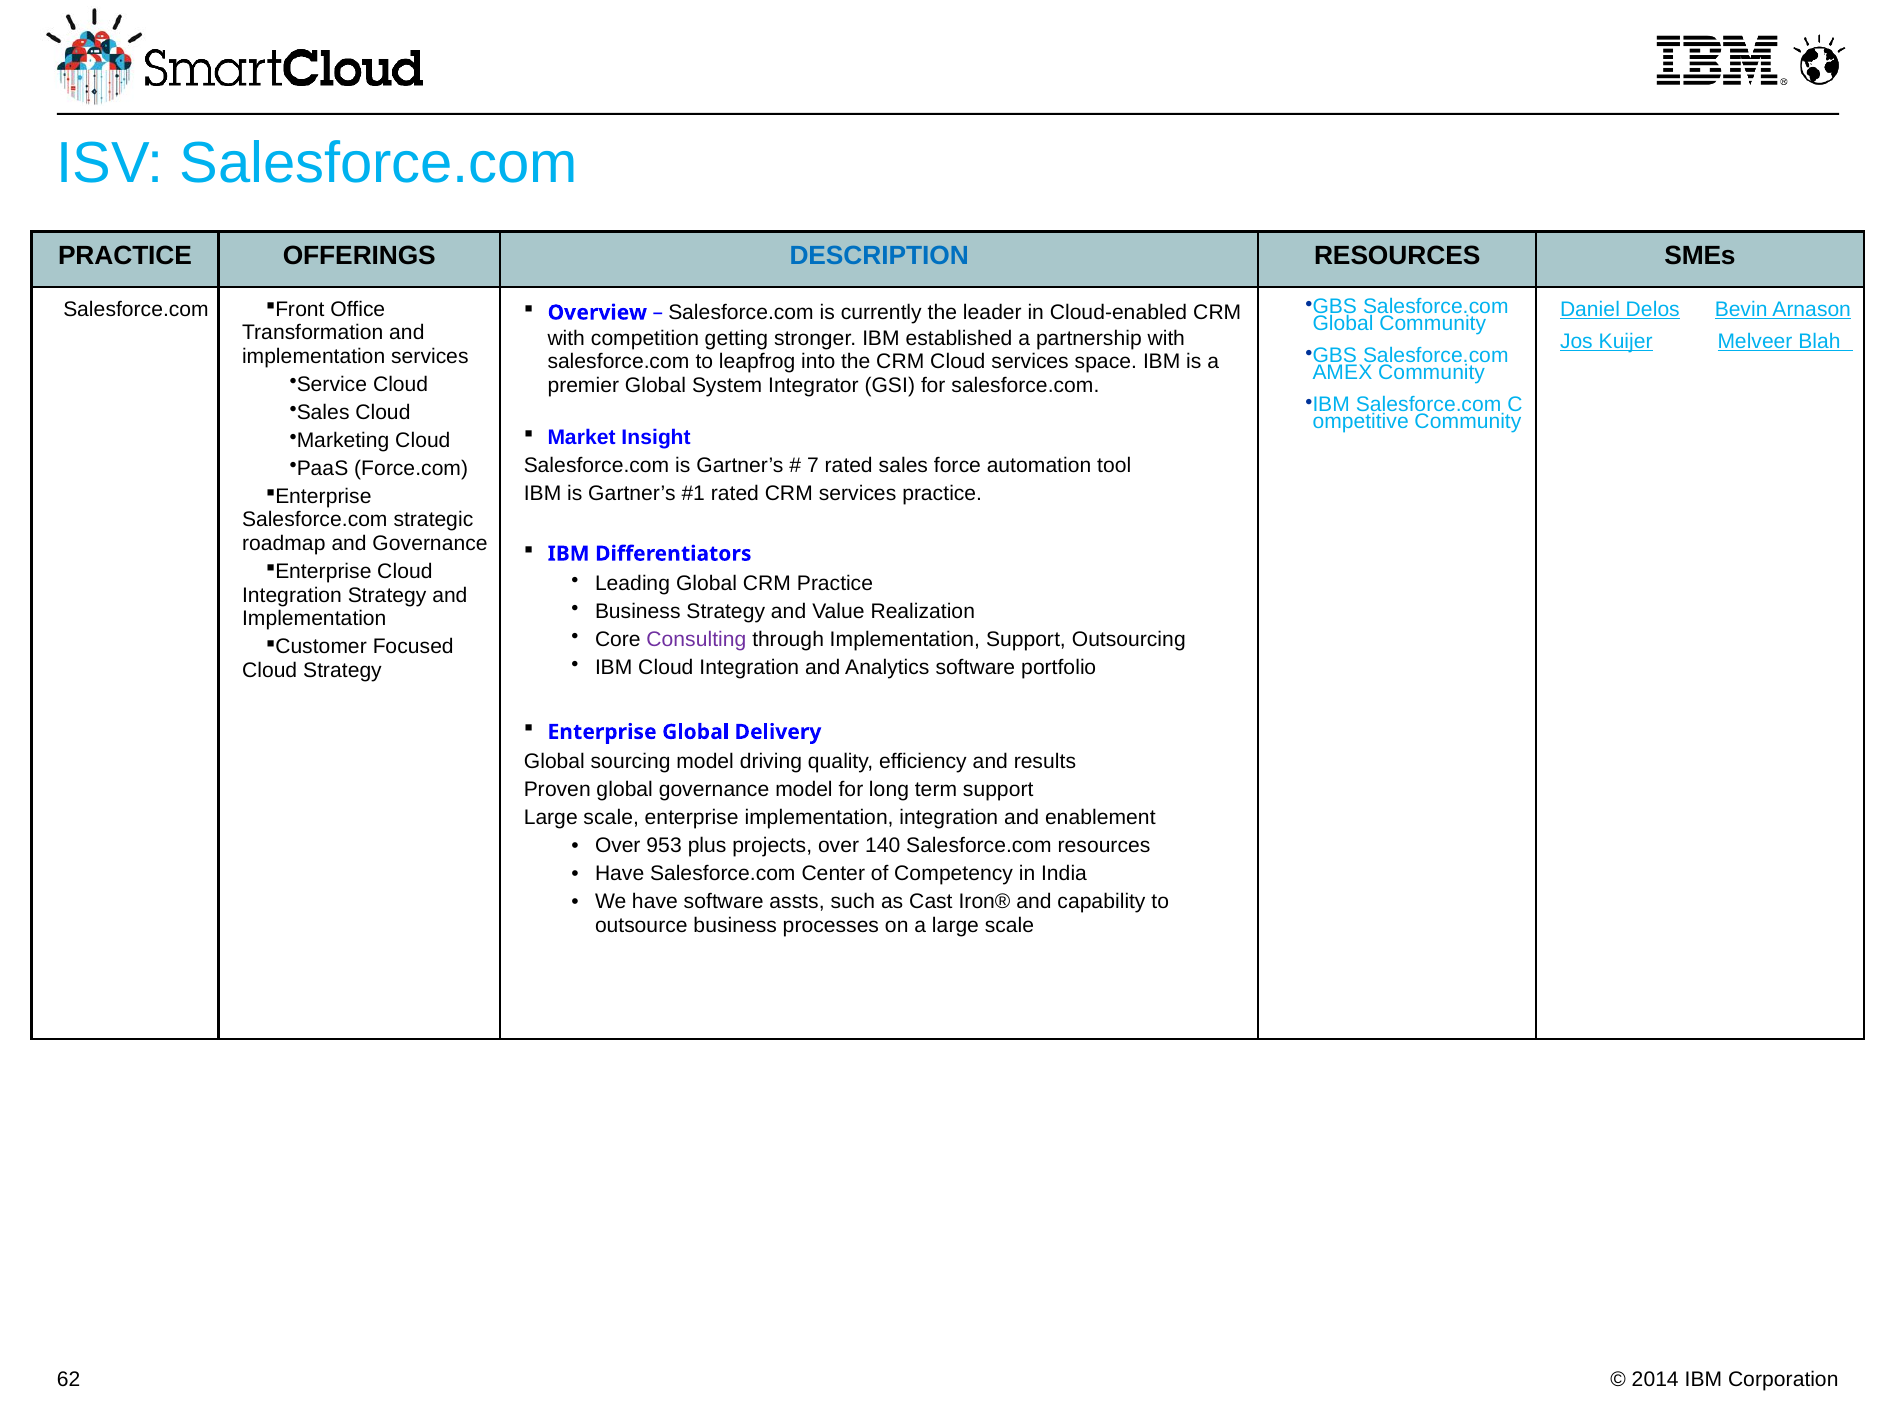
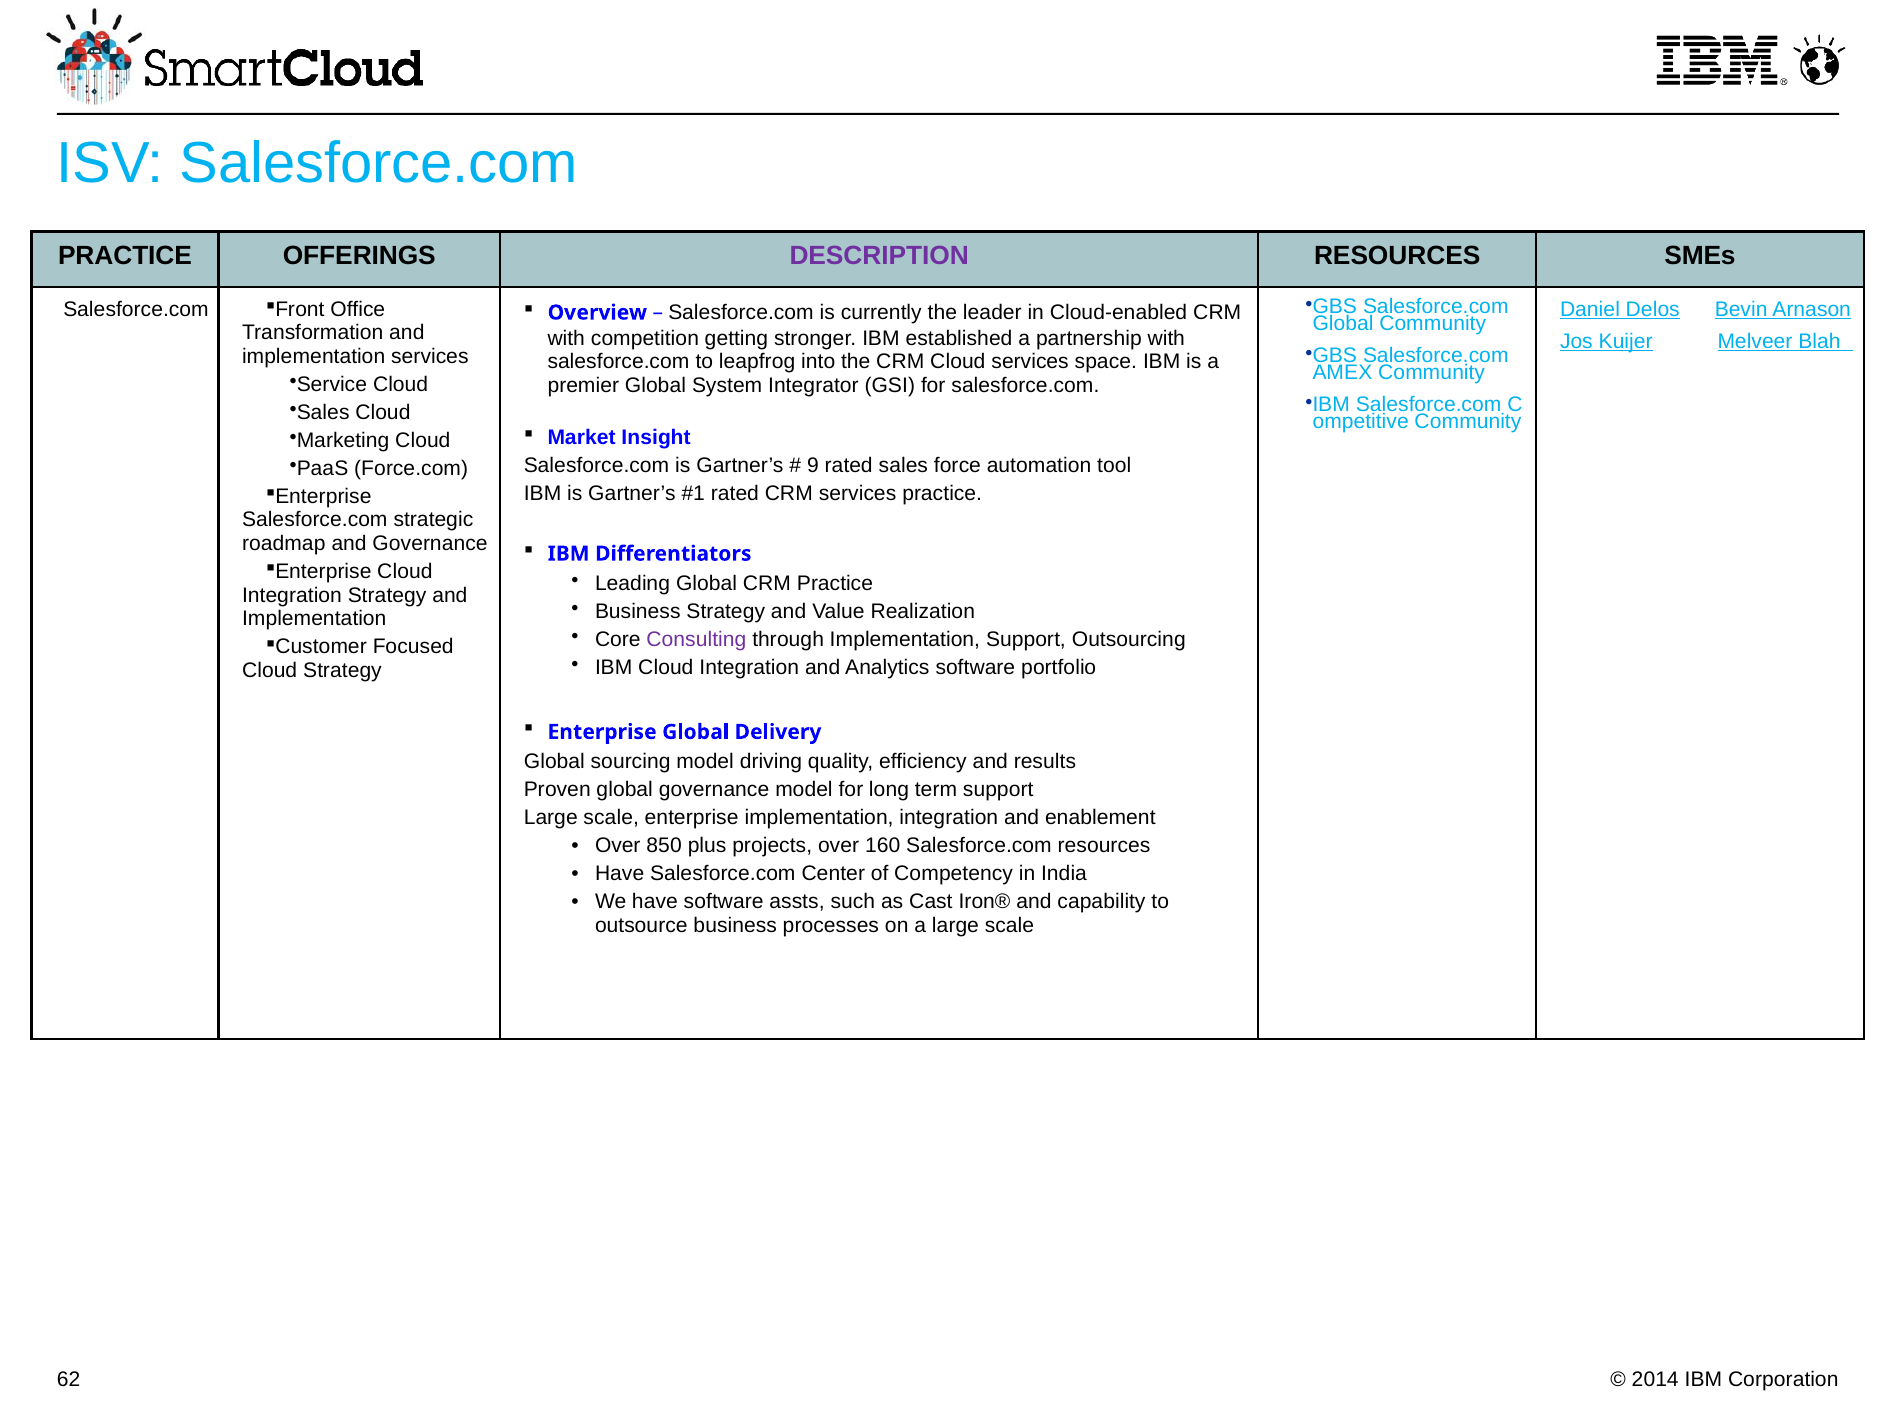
DESCRIPTION colour: blue -> purple (879, 256)
7: 7 -> 9 (813, 465)
953: 953 -> 850 (664, 846)
140: 140 -> 160 (883, 846)
